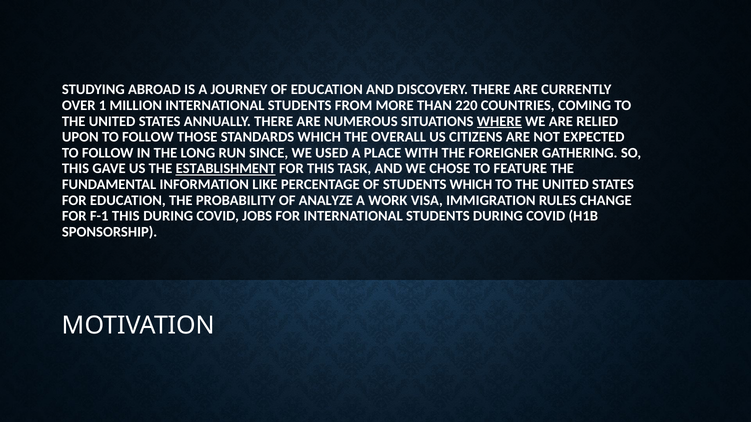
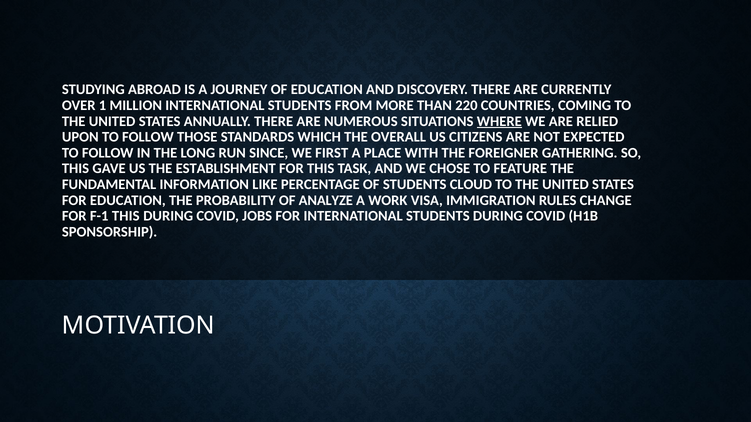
USED: USED -> FIRST (332, 153)
ESTABLISHMENT underline: present -> none (226, 169)
STUDENTS WHICH: WHICH -> CLOUD (471, 185)
